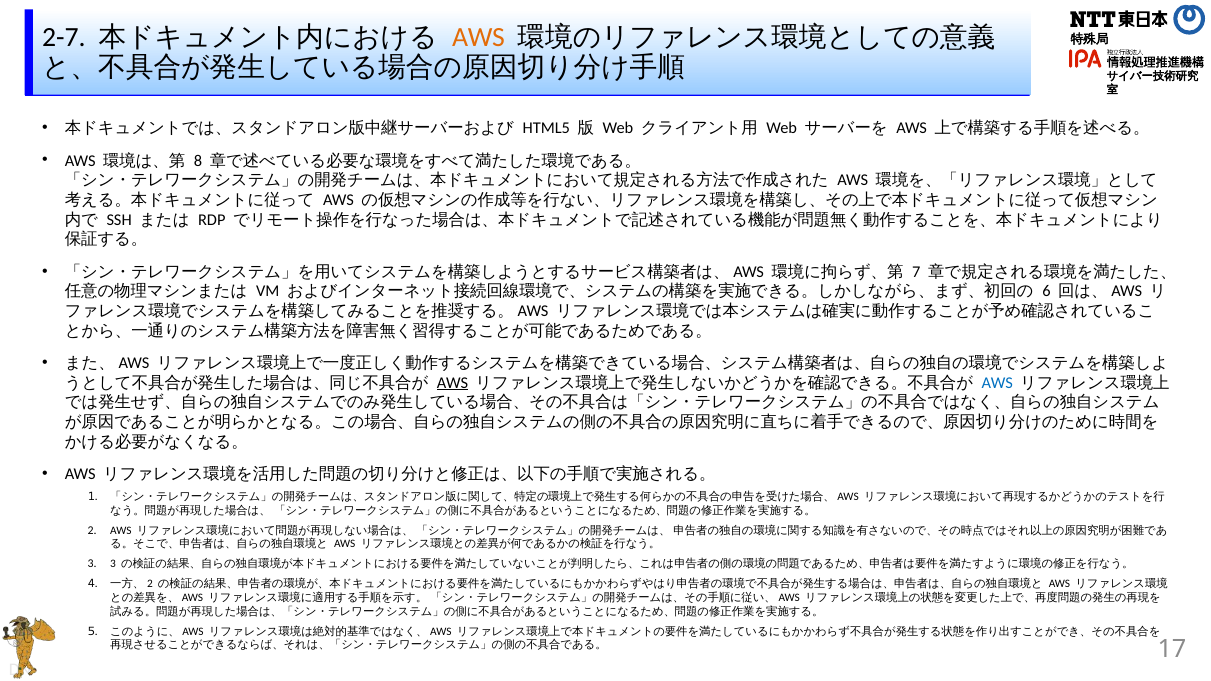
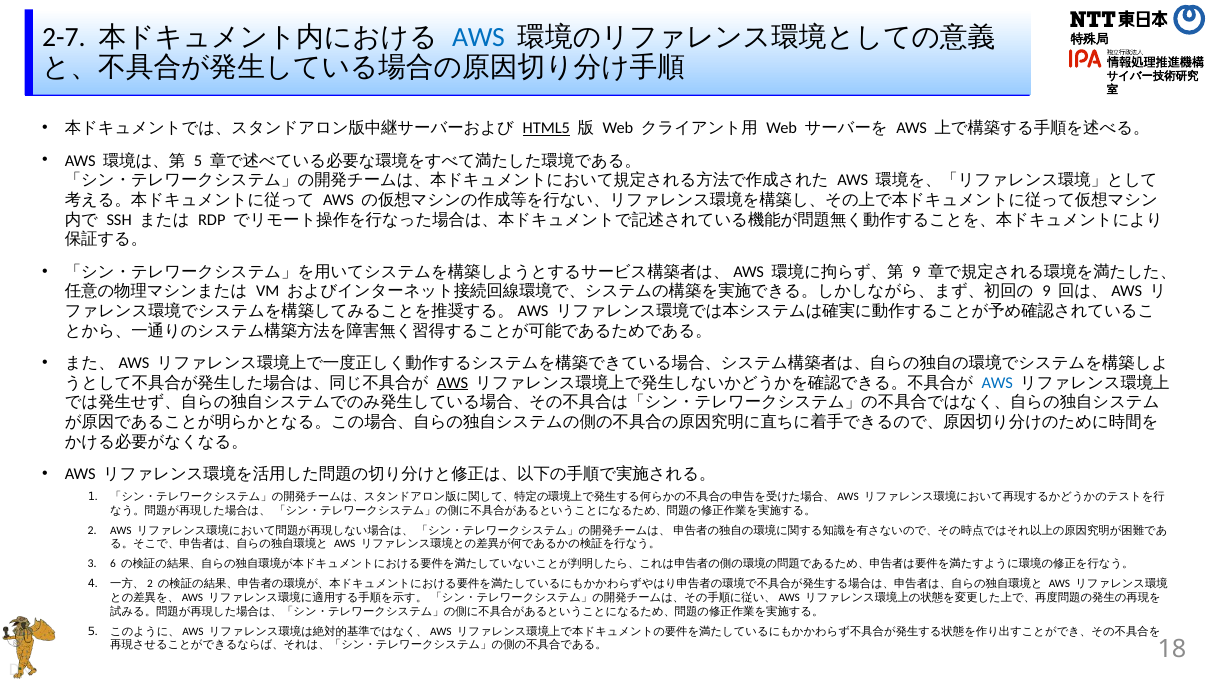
AWS colour: orange -> blue (479, 38)
HTML5 underline: none -> present (546, 128)
8: 8 -> 5 (198, 161)
7: 7 -> 9 (916, 272)
6: 6 -> 9 (1046, 292)
3: 3 -> 6 (113, 564)
17: 17 -> 18 (1172, 649)
